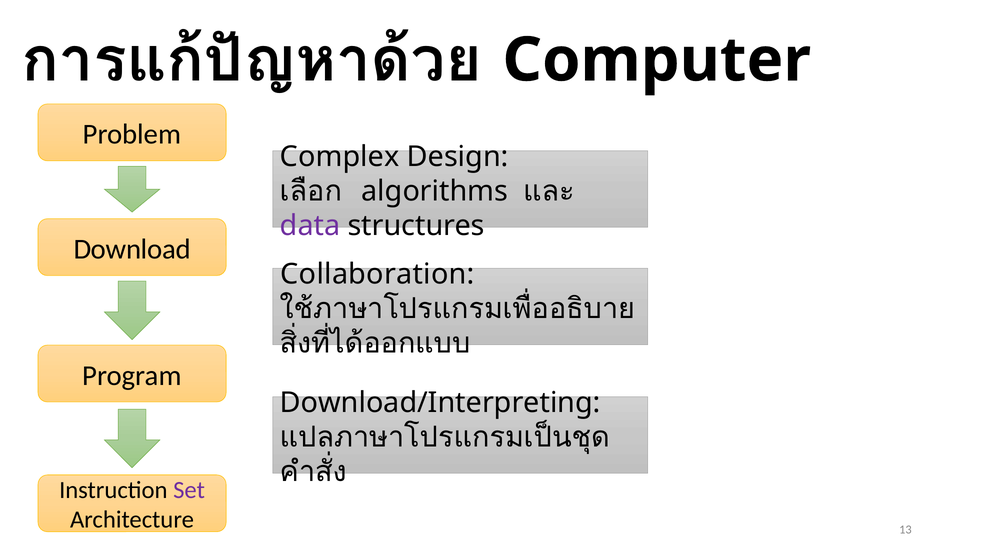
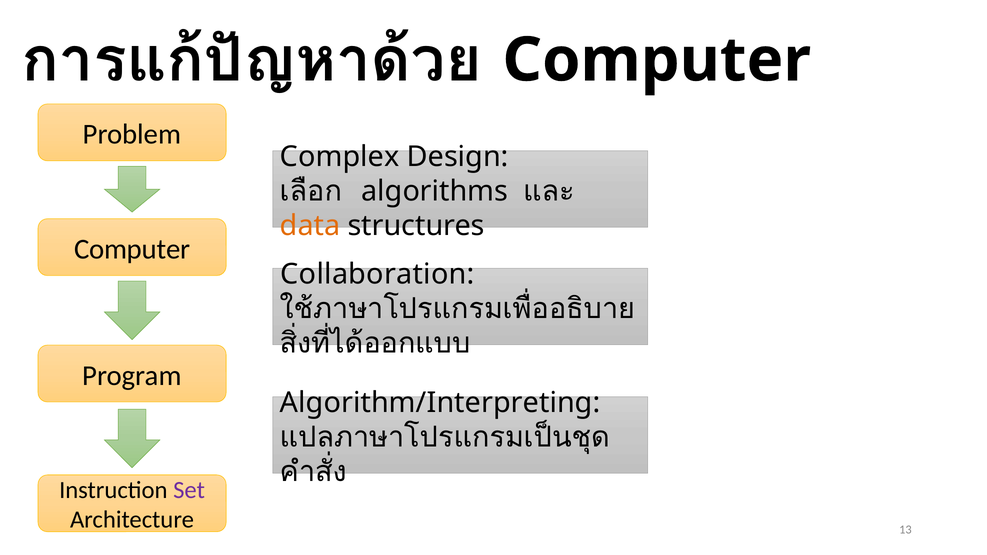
data colour: purple -> orange (310, 226)
Download: Download -> Computer (132, 249)
Download/Interpreting: Download/Interpreting -> Algorithm/Interpreting (440, 403)
